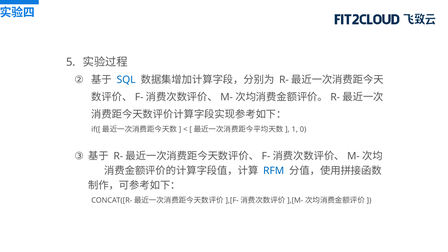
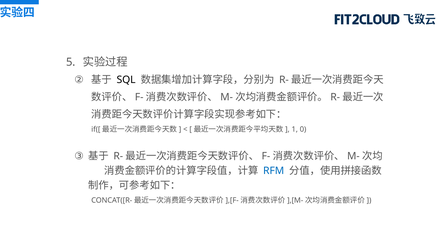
SQL colour: blue -> black (126, 80)
